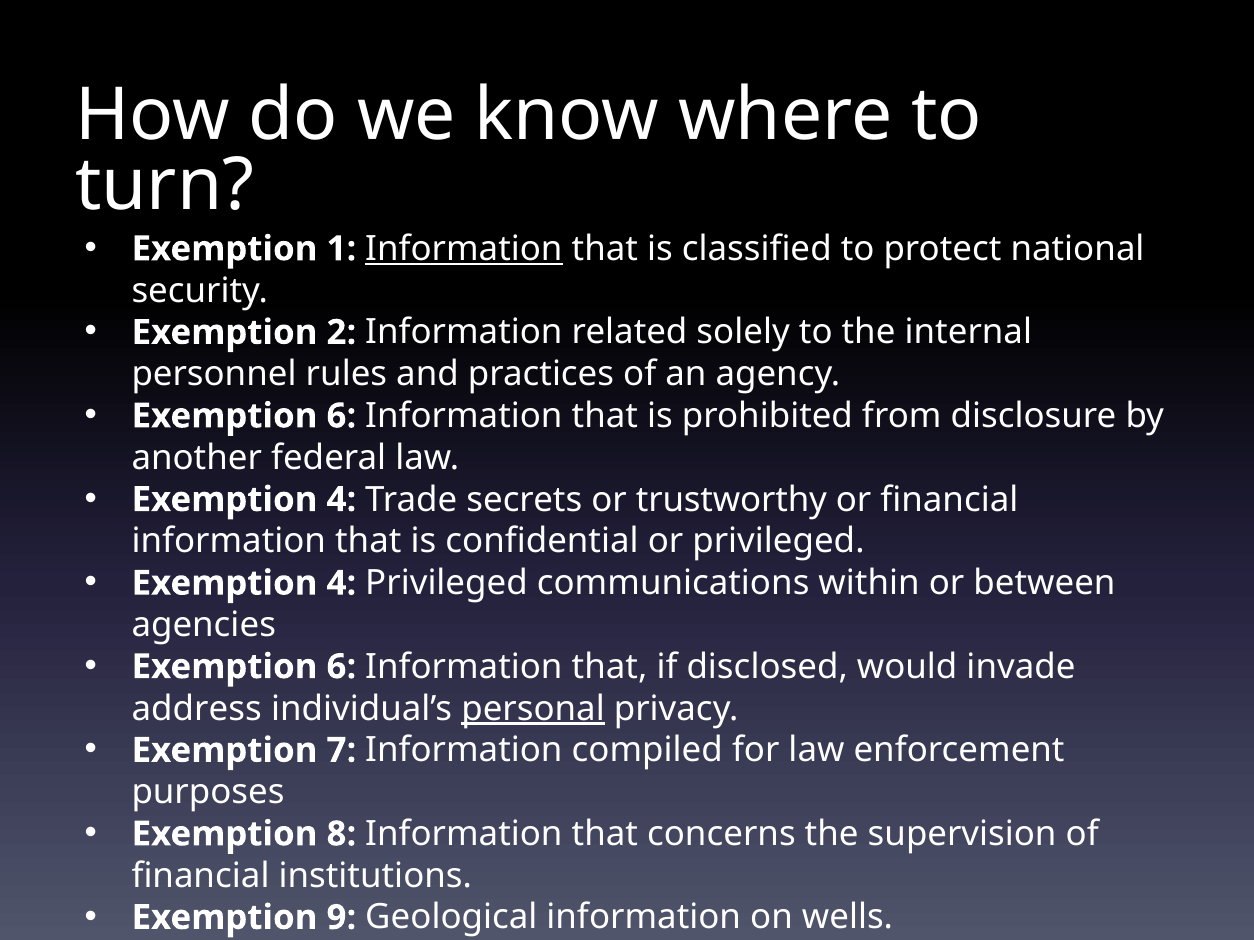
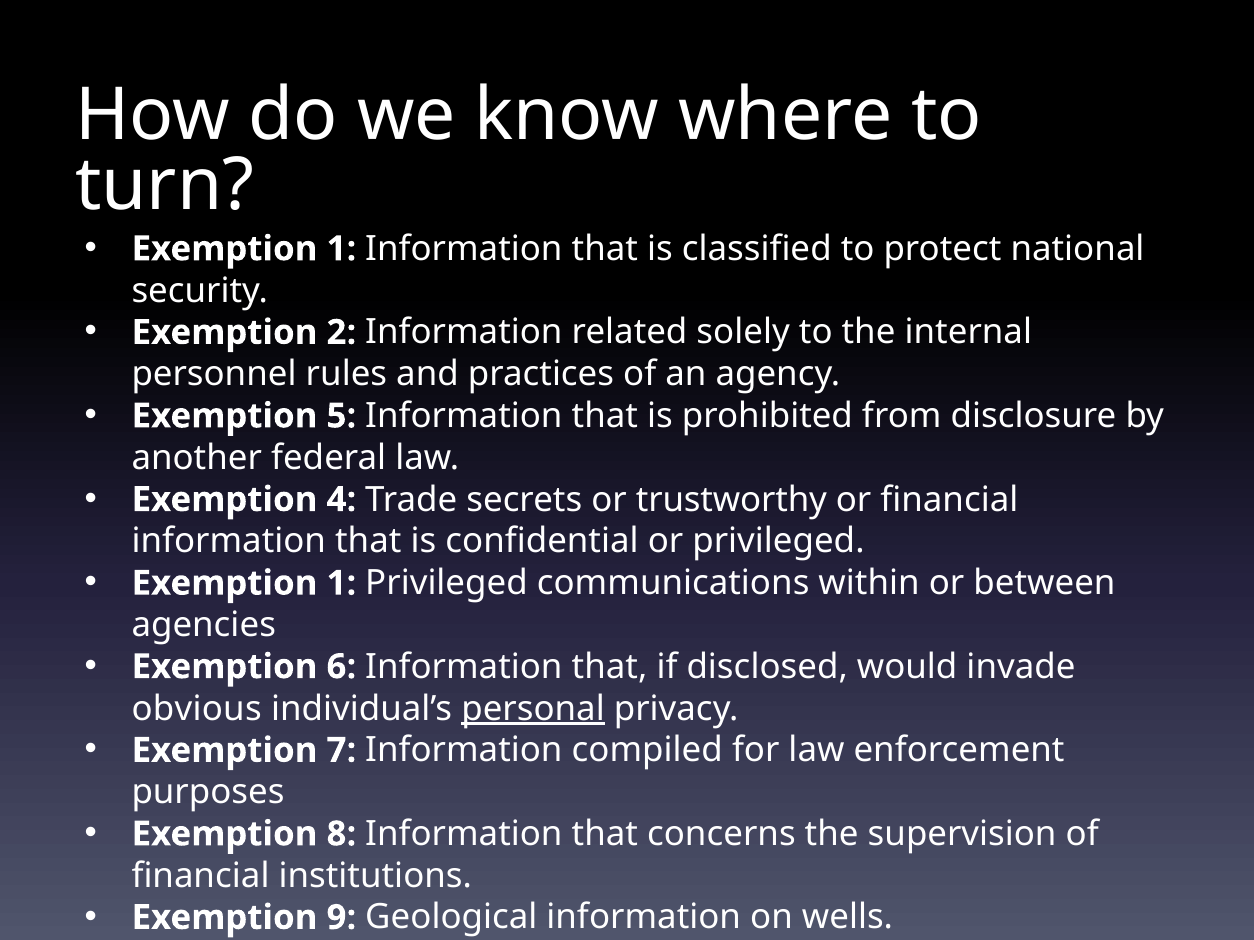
Information underline: present -> none (464, 249)
6: 6 -> 5 (341, 416)
4: 4 -> 1 (341, 583)
address: address -> obvious (197, 709)
